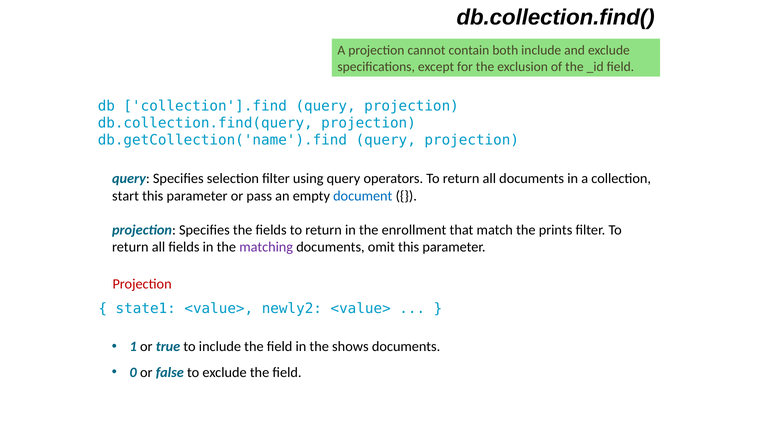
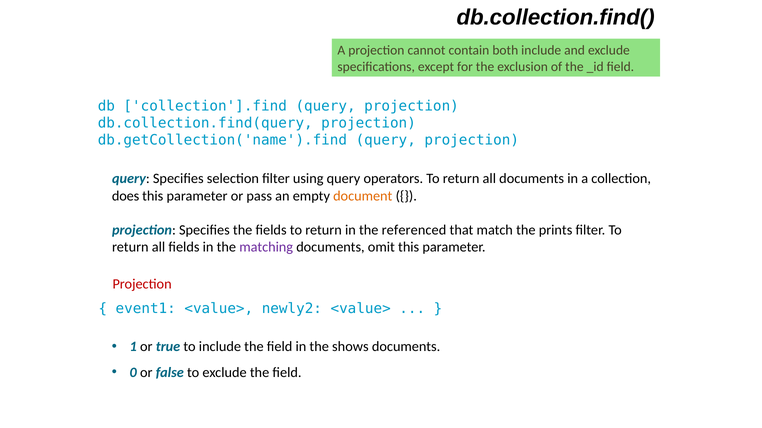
start: start -> does (126, 196)
document colour: blue -> orange (363, 196)
enrollment: enrollment -> referenced (414, 230)
state1: state1 -> event1 (146, 309)
